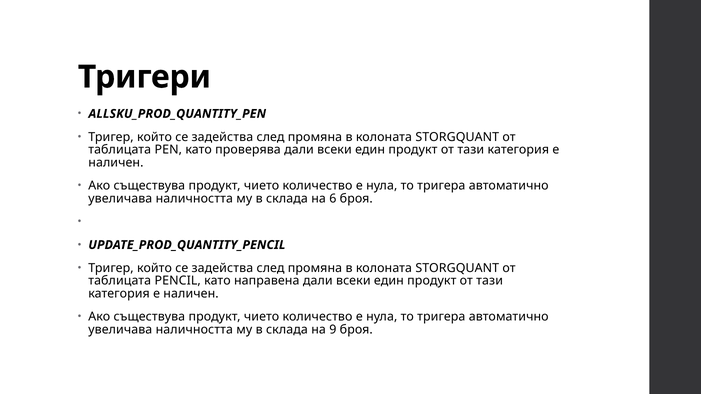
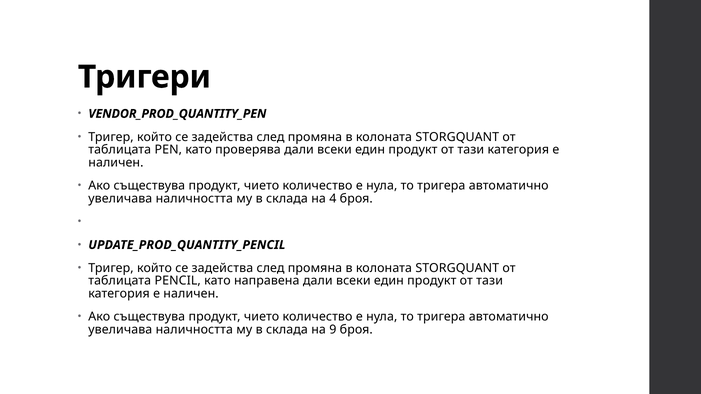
ALLSKU_PROD_QUANTITY_PEN: ALLSKU_PROD_QUANTITY_PEN -> VENDOR_PROD_QUANTITY_PEN (177, 114)
6: 6 -> 4 (333, 199)
